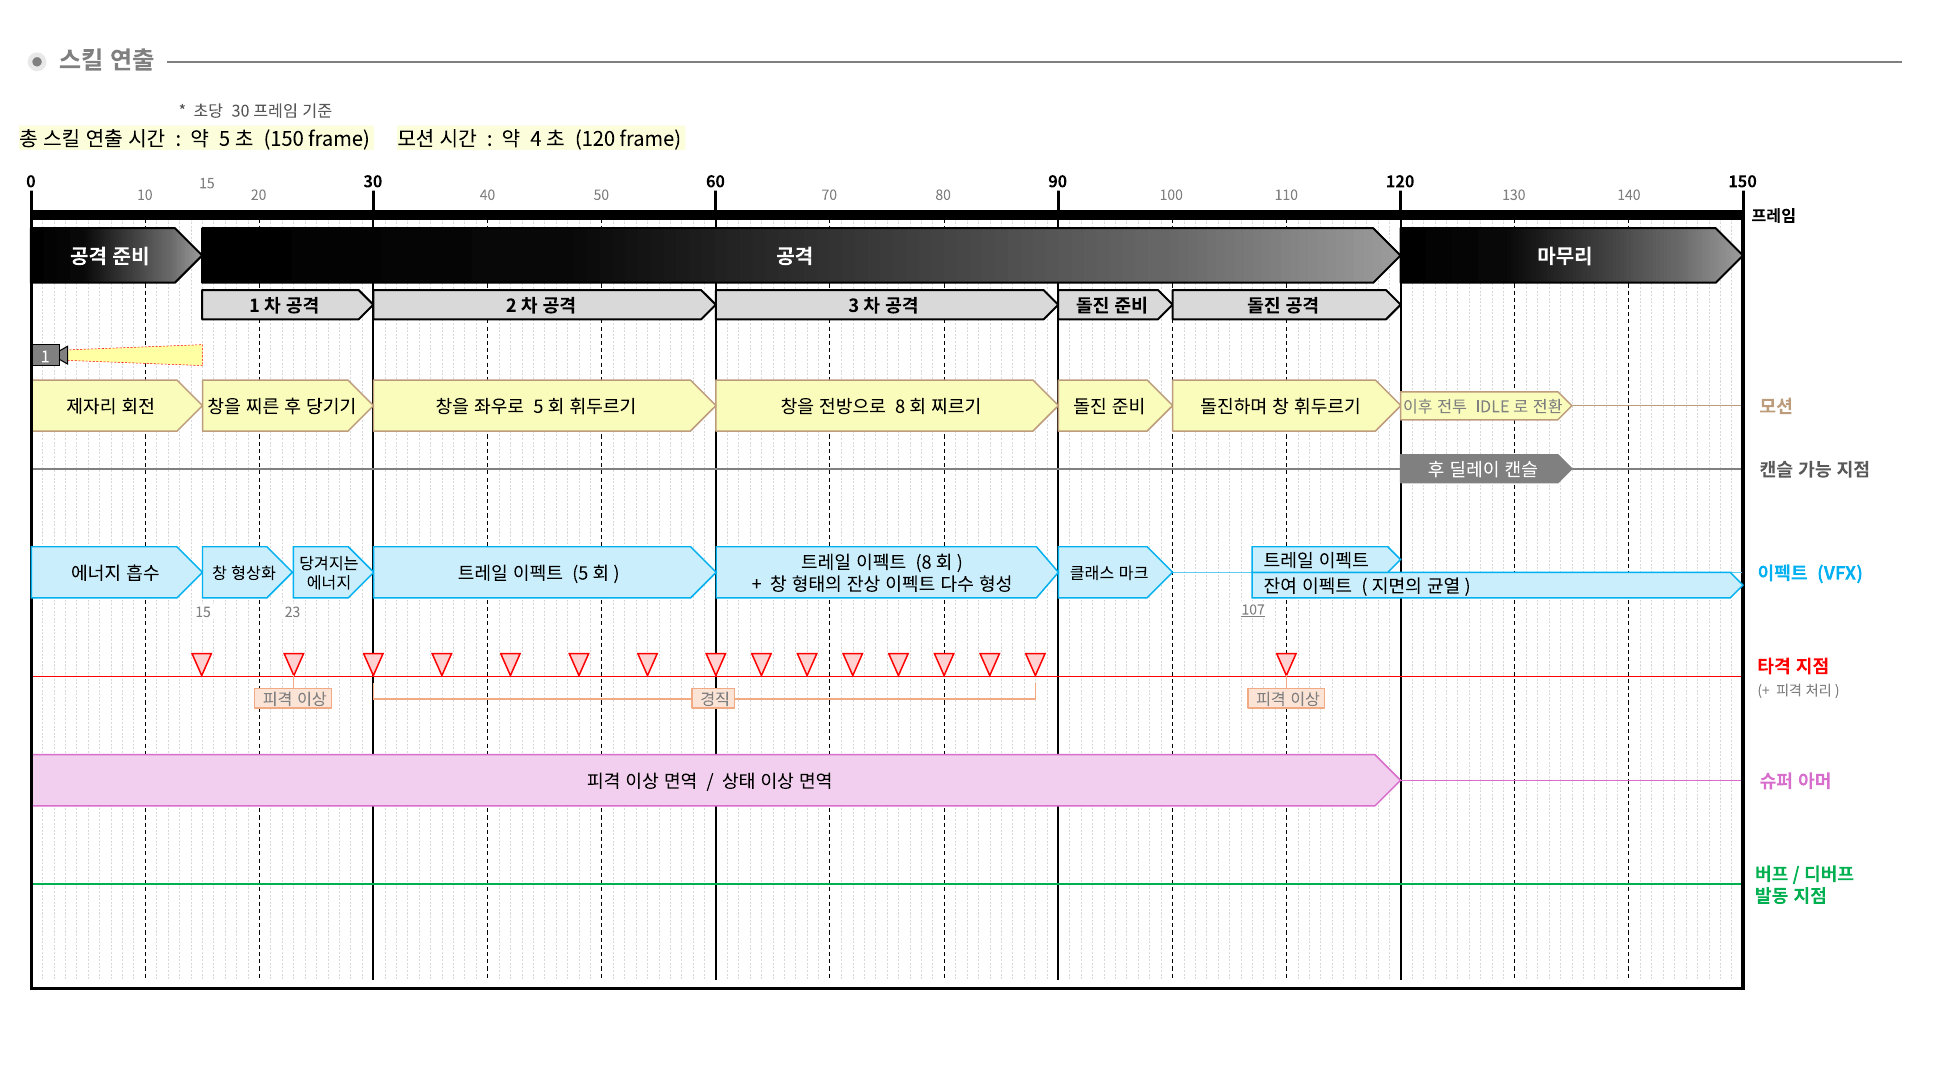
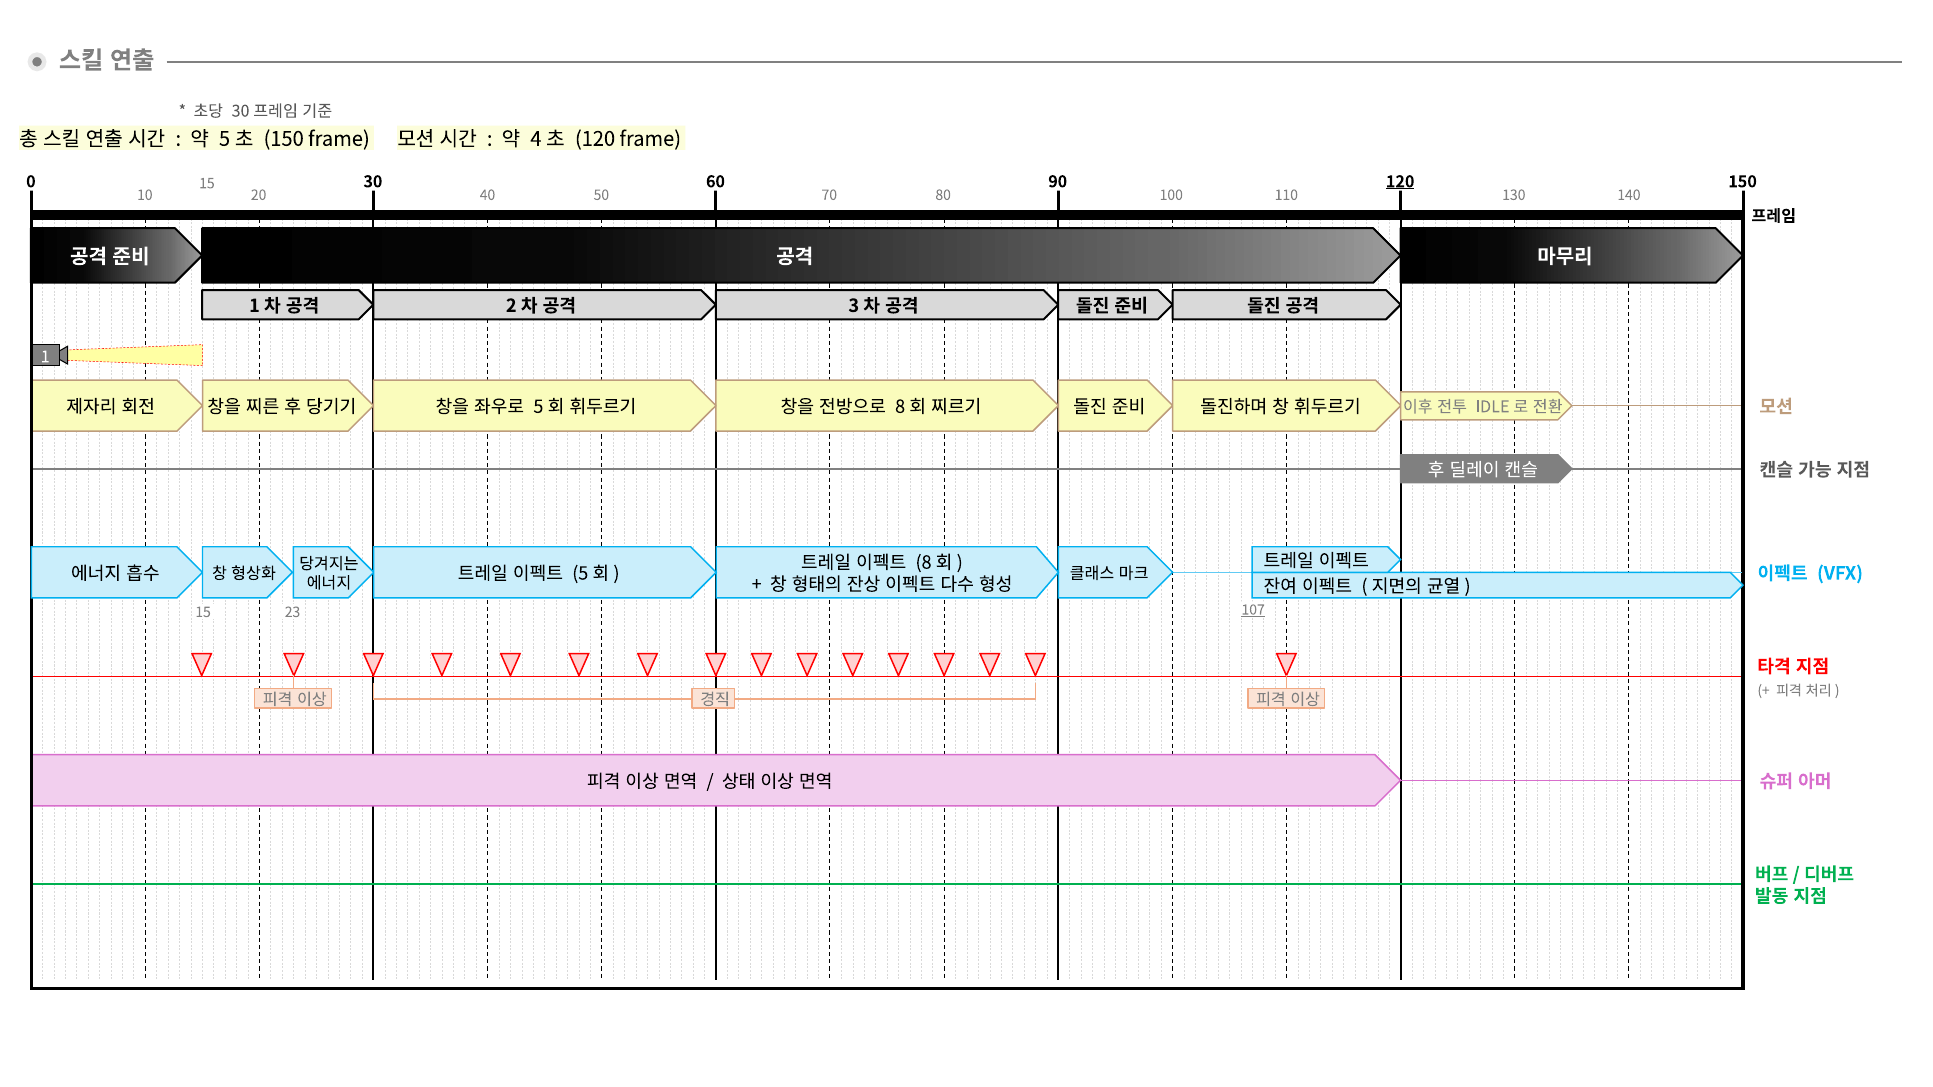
120 underline: none -> present (1400, 182)
